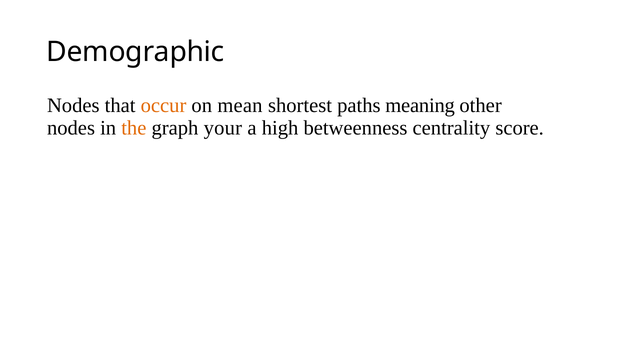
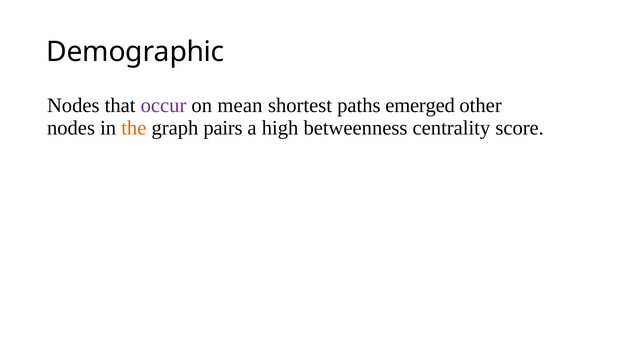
occur colour: orange -> purple (164, 106)
meaning: meaning -> emerged (420, 106)
your: your -> pairs (223, 128)
